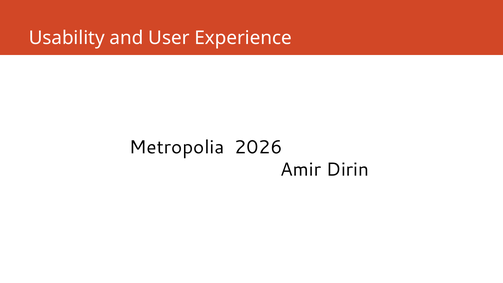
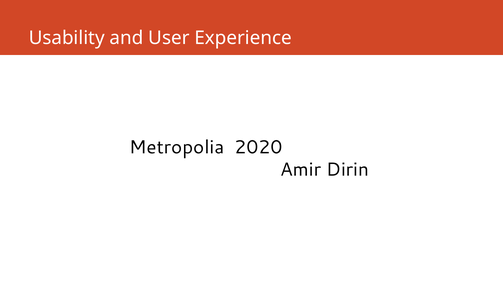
2026: 2026 -> 2020 (258, 147)
